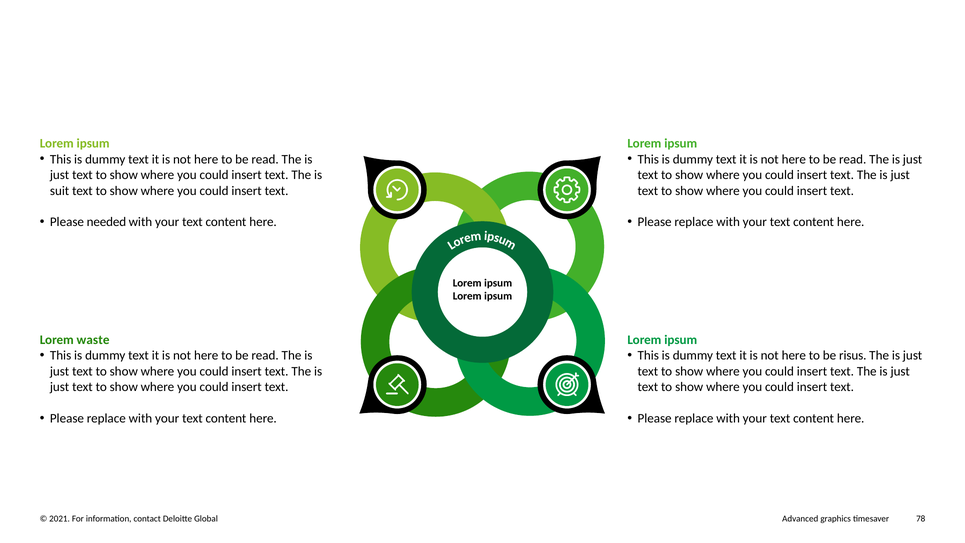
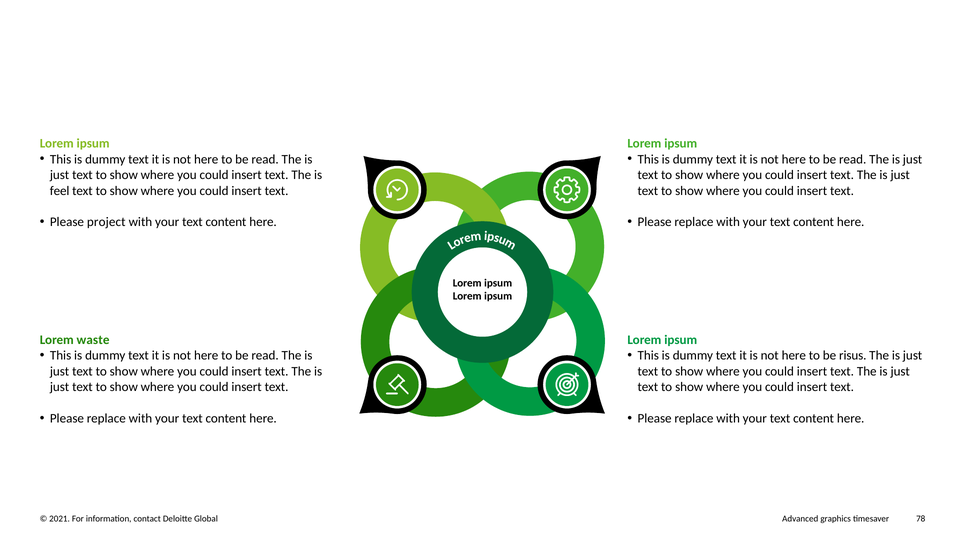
suit: suit -> feel (60, 191)
needed: needed -> project (106, 222)
